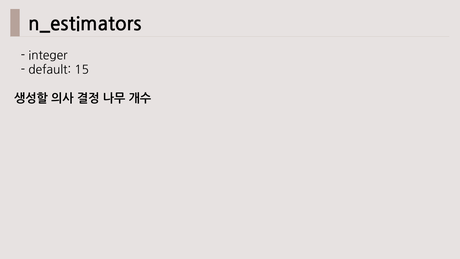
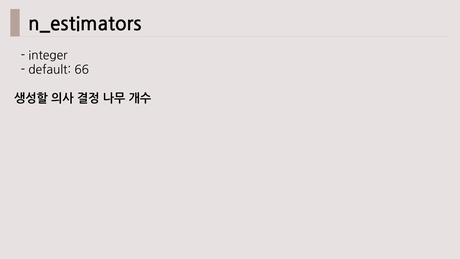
15: 15 -> 66 (82, 70)
